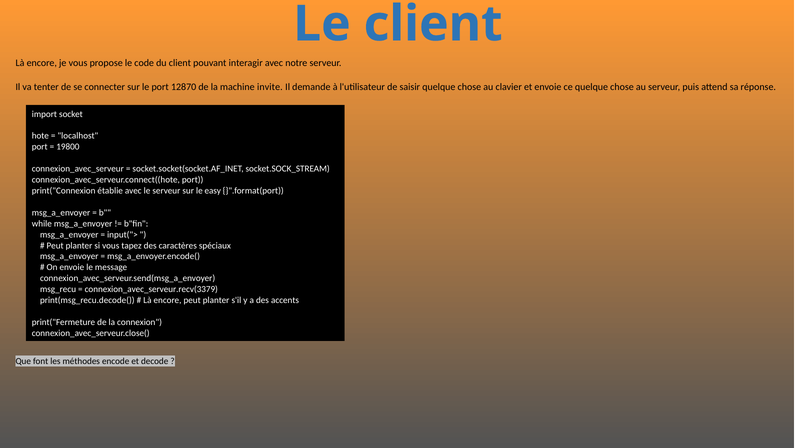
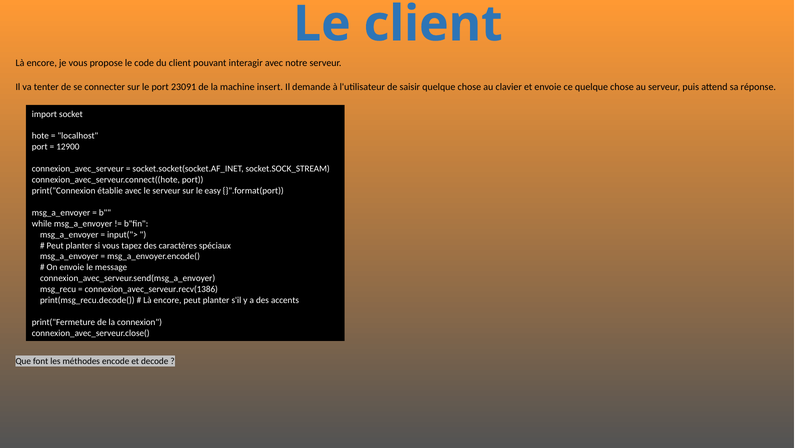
12870: 12870 -> 23091 (184, 87)
invite: invite -> insert (270, 87)
19800: 19800 -> 12900 (68, 147)
connexion_avec_serveur.recv(3379: connexion_avec_serveur.recv(3379 -> connexion_avec_serveur.recv(1386 (151, 289)
